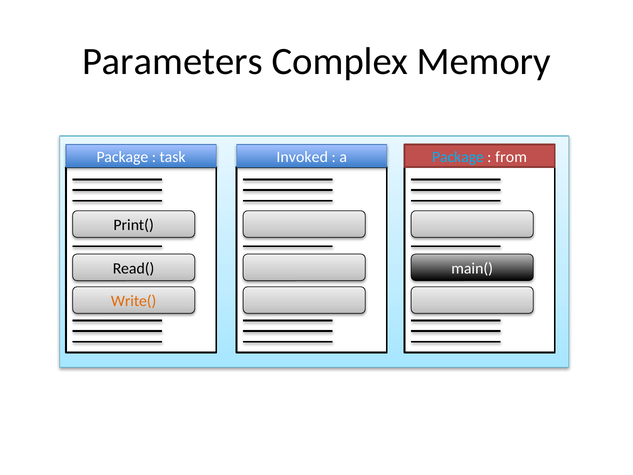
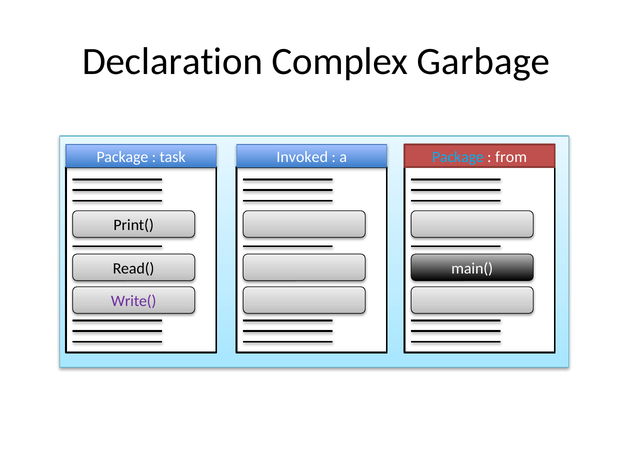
Parameters: Parameters -> Declaration (172, 61)
Memory: Memory -> Garbage (484, 61)
Write( colour: orange -> purple (134, 301)
